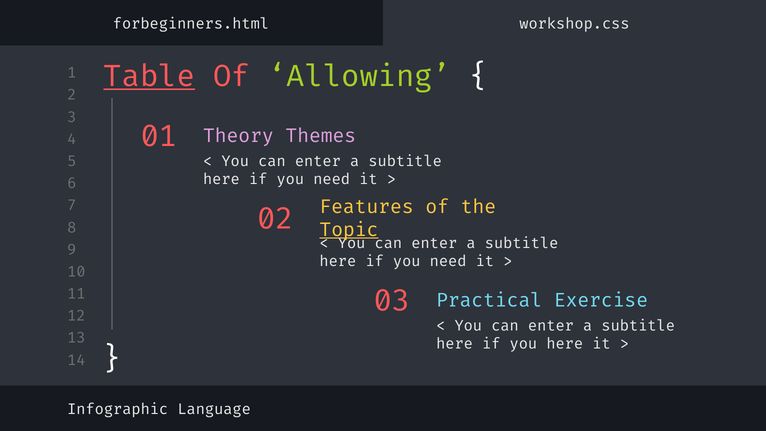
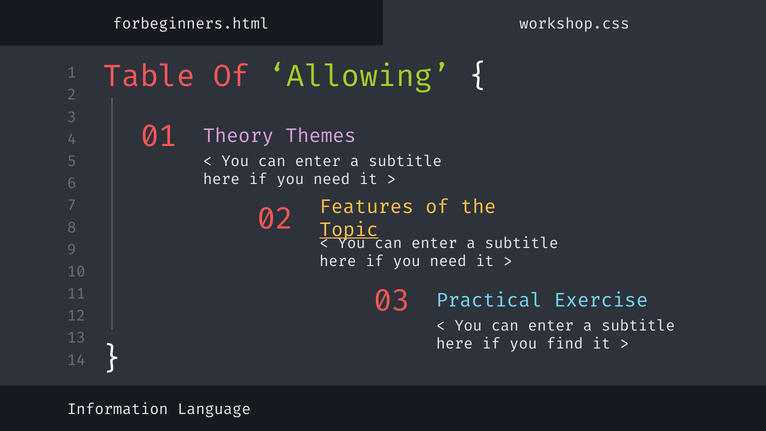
Table underline: present -> none (149, 76)
you here: here -> find (565, 344)
Infographic: Infographic -> Information (118, 409)
